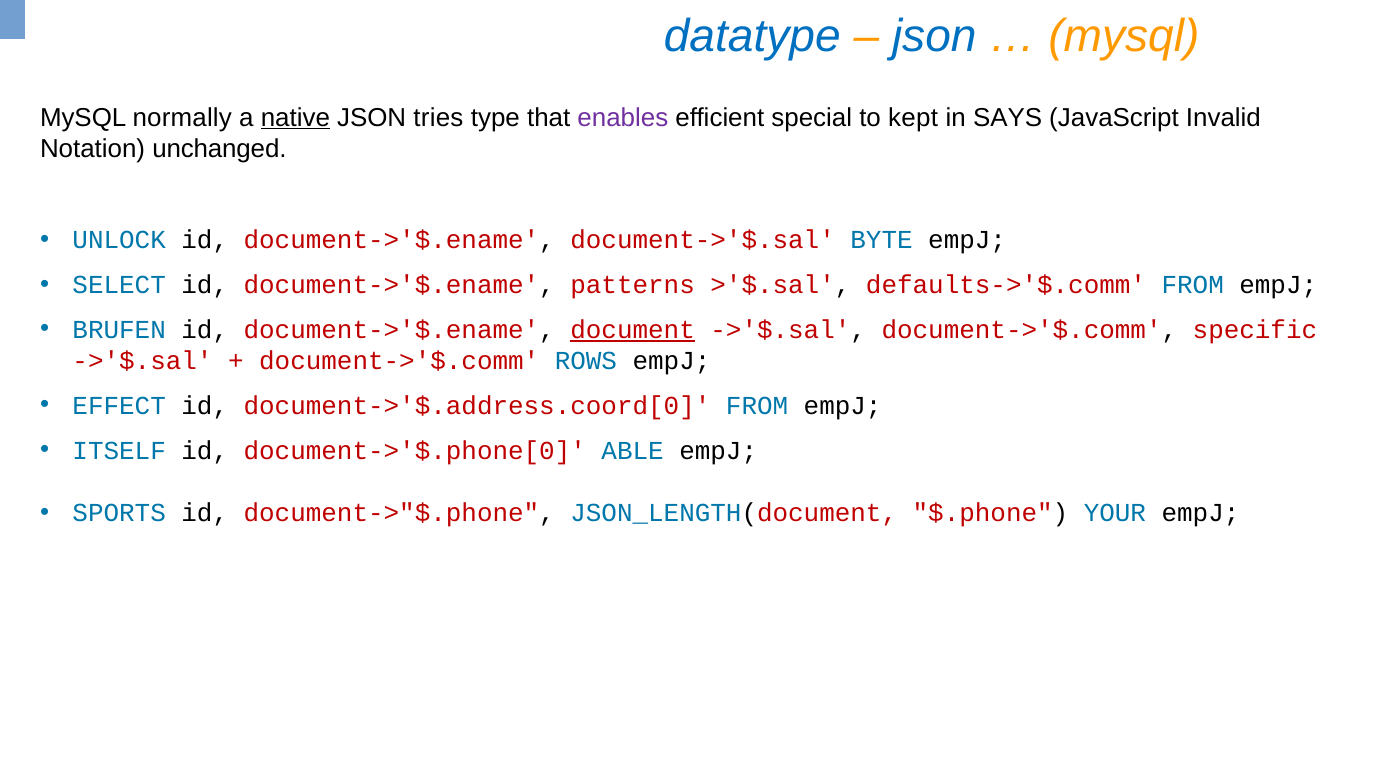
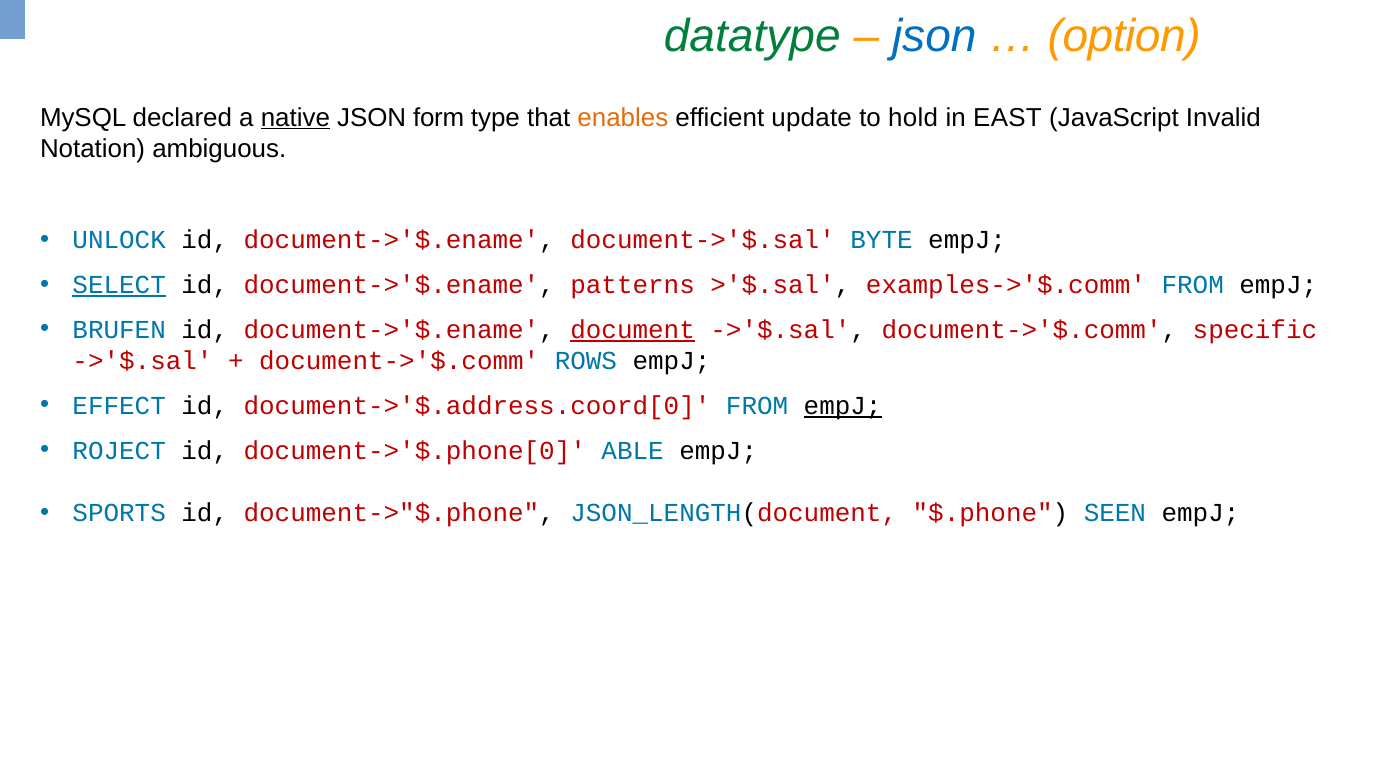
datatype colour: blue -> green (752, 36)
mysql: mysql -> option (1124, 36)
normally: normally -> declared (182, 118)
tries: tries -> form (439, 118)
enables colour: purple -> orange (623, 118)
special: special -> update (812, 118)
kept: kept -> hold (913, 118)
SAYS: SAYS -> EAST (1007, 118)
unchanged: unchanged -> ambiguous (219, 149)
SELECT underline: none -> present (119, 285)
defaults->'$.comm: defaults->'$.comm -> examples->'$.comm (1006, 285)
empJ underline: none -> present (843, 406)
ITSELF: ITSELF -> ROJECT (119, 451)
YOUR: YOUR -> SEEN (1115, 513)
